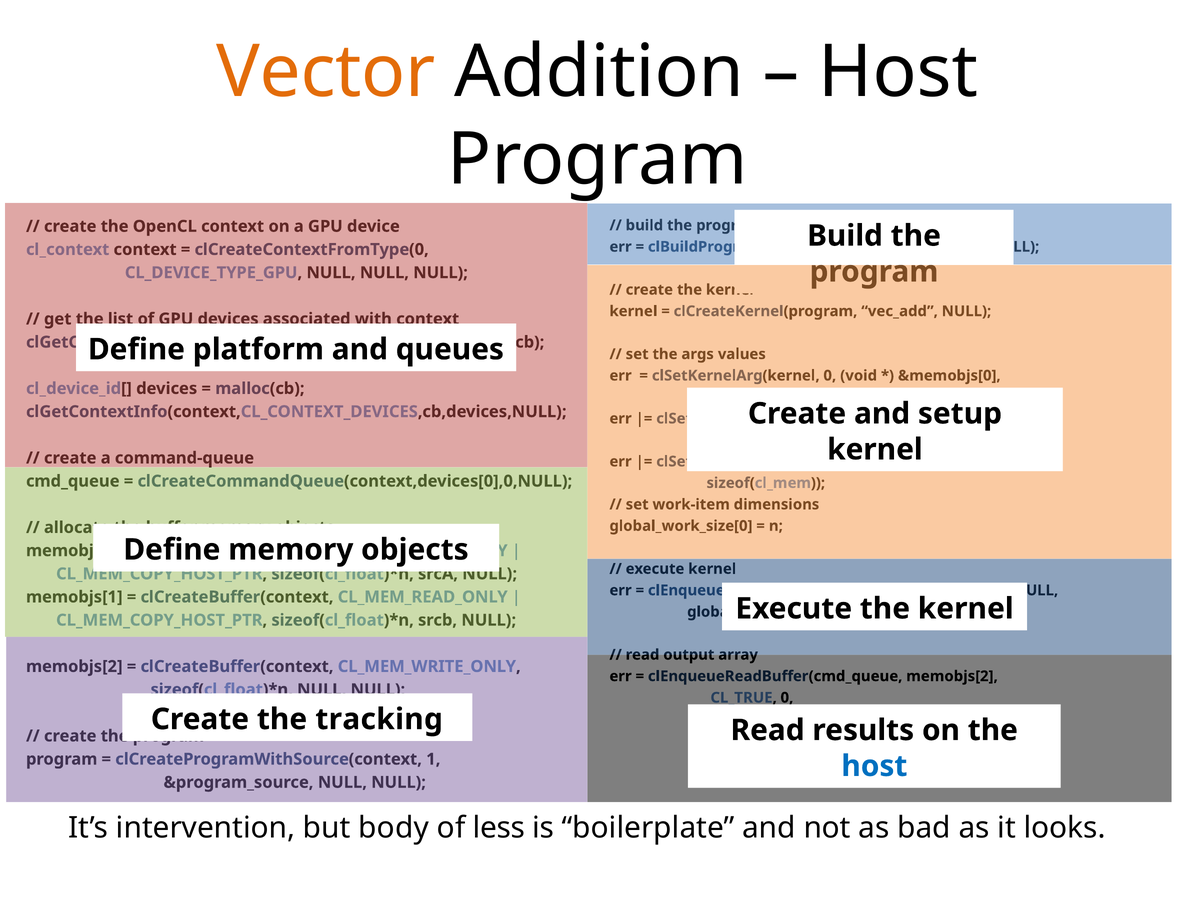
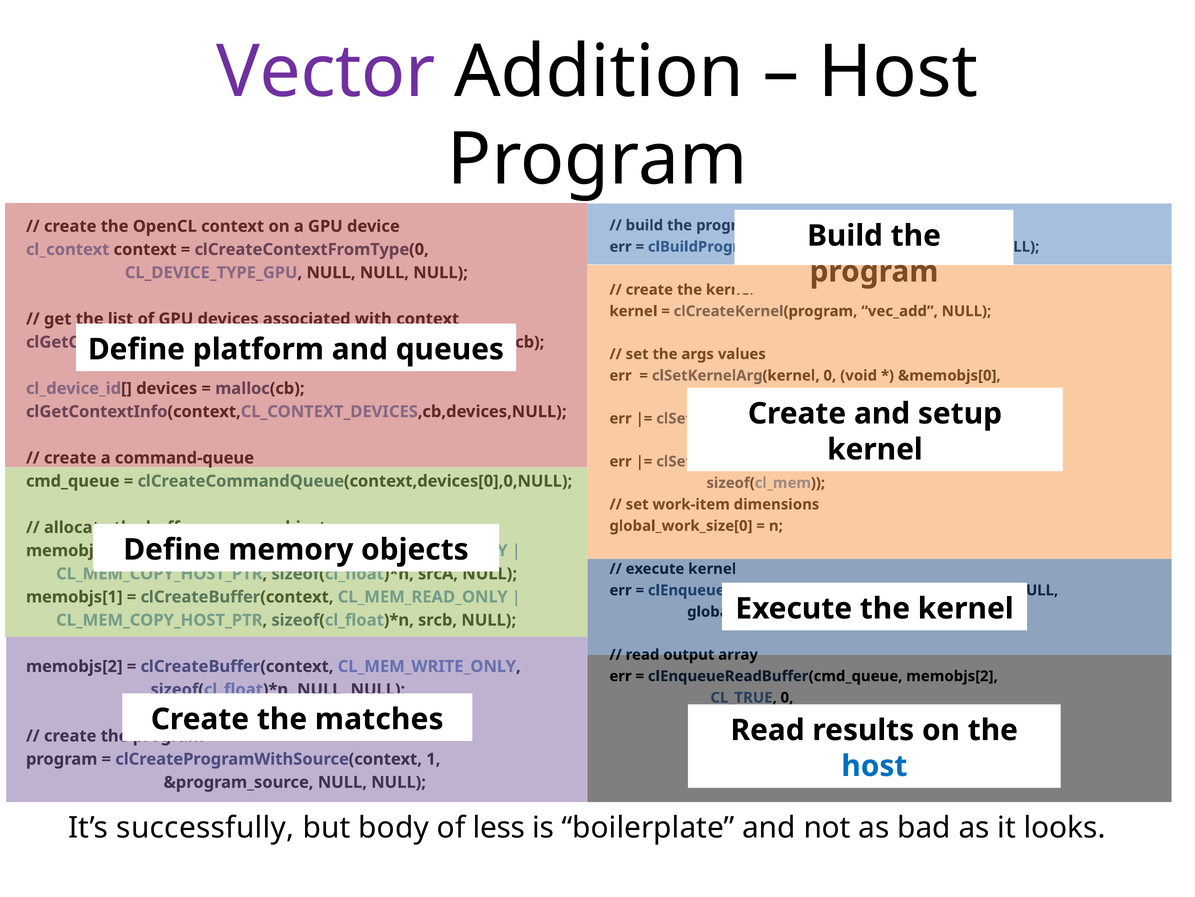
Vector colour: orange -> purple (326, 72)
tracking: tracking -> matches (379, 719)
intervention: intervention -> successfully (205, 827)
